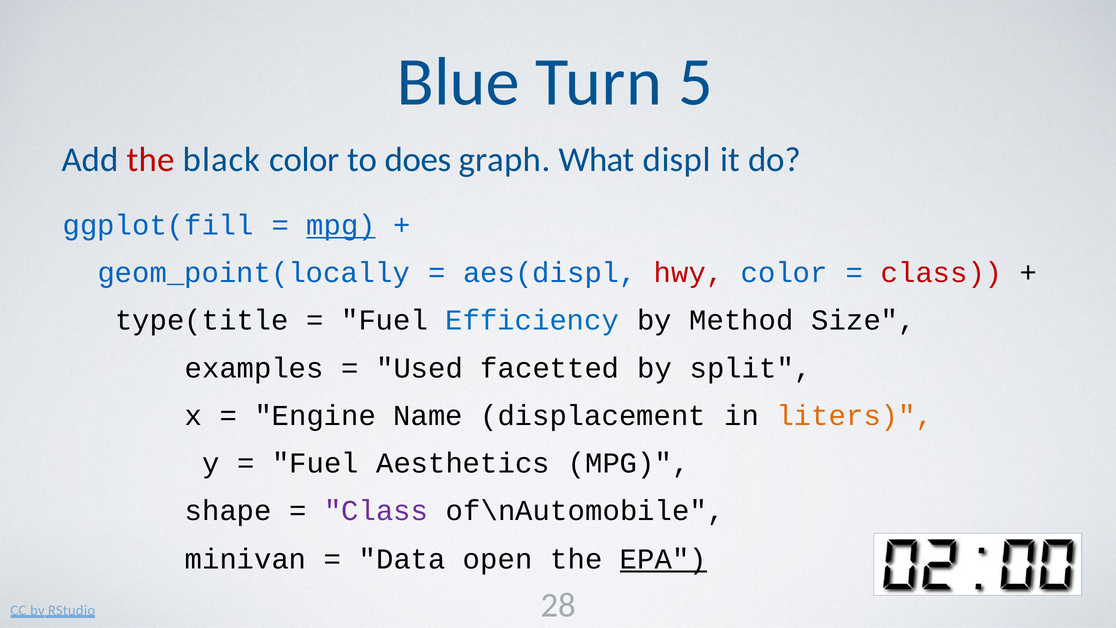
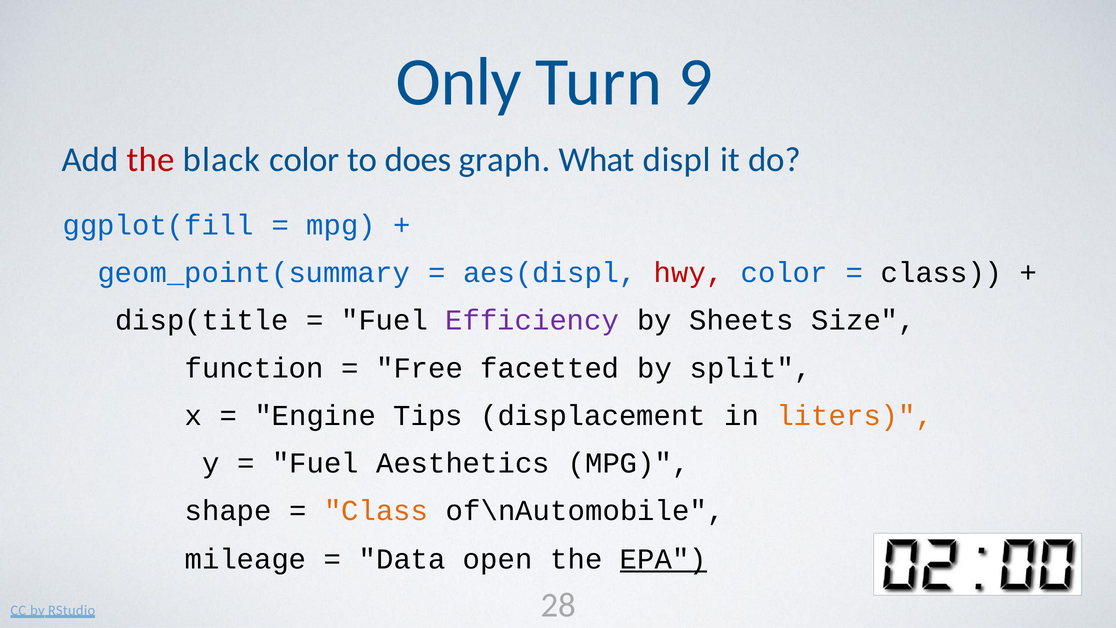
Blue: Blue -> Only (459, 82)
5: 5 -> 9 (696, 82)
mpg underline: present -> none (341, 225)
geom_point(locally: geom_point(locally -> geom_point(summary (254, 273)
class colour: red -> black (942, 273)
type(title: type(title -> disp(title (202, 320)
Efficiency colour: blue -> purple (532, 320)
Method: Method -> Sheets (741, 320)
examples: examples -> function (254, 368)
Used: Used -> Free (420, 368)
Name: Name -> Tips (428, 415)
Class colour: purple -> orange (376, 510)
minivan: minivan -> mileage (246, 559)
